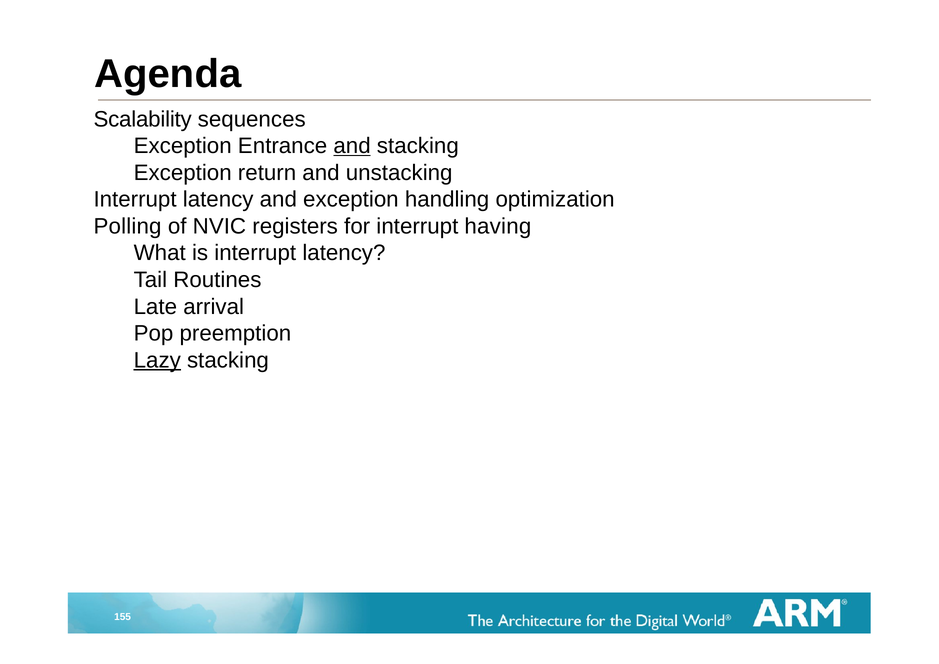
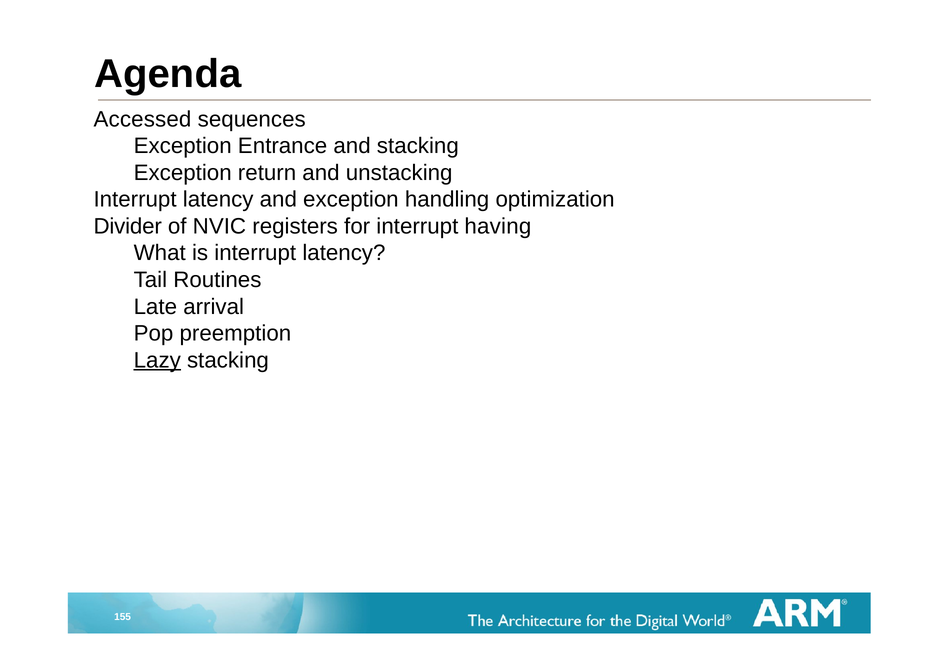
Scalability: Scalability -> Accessed (142, 119)
and underline: present -> none (352, 146)
Polling: Polling -> Divider (128, 226)
